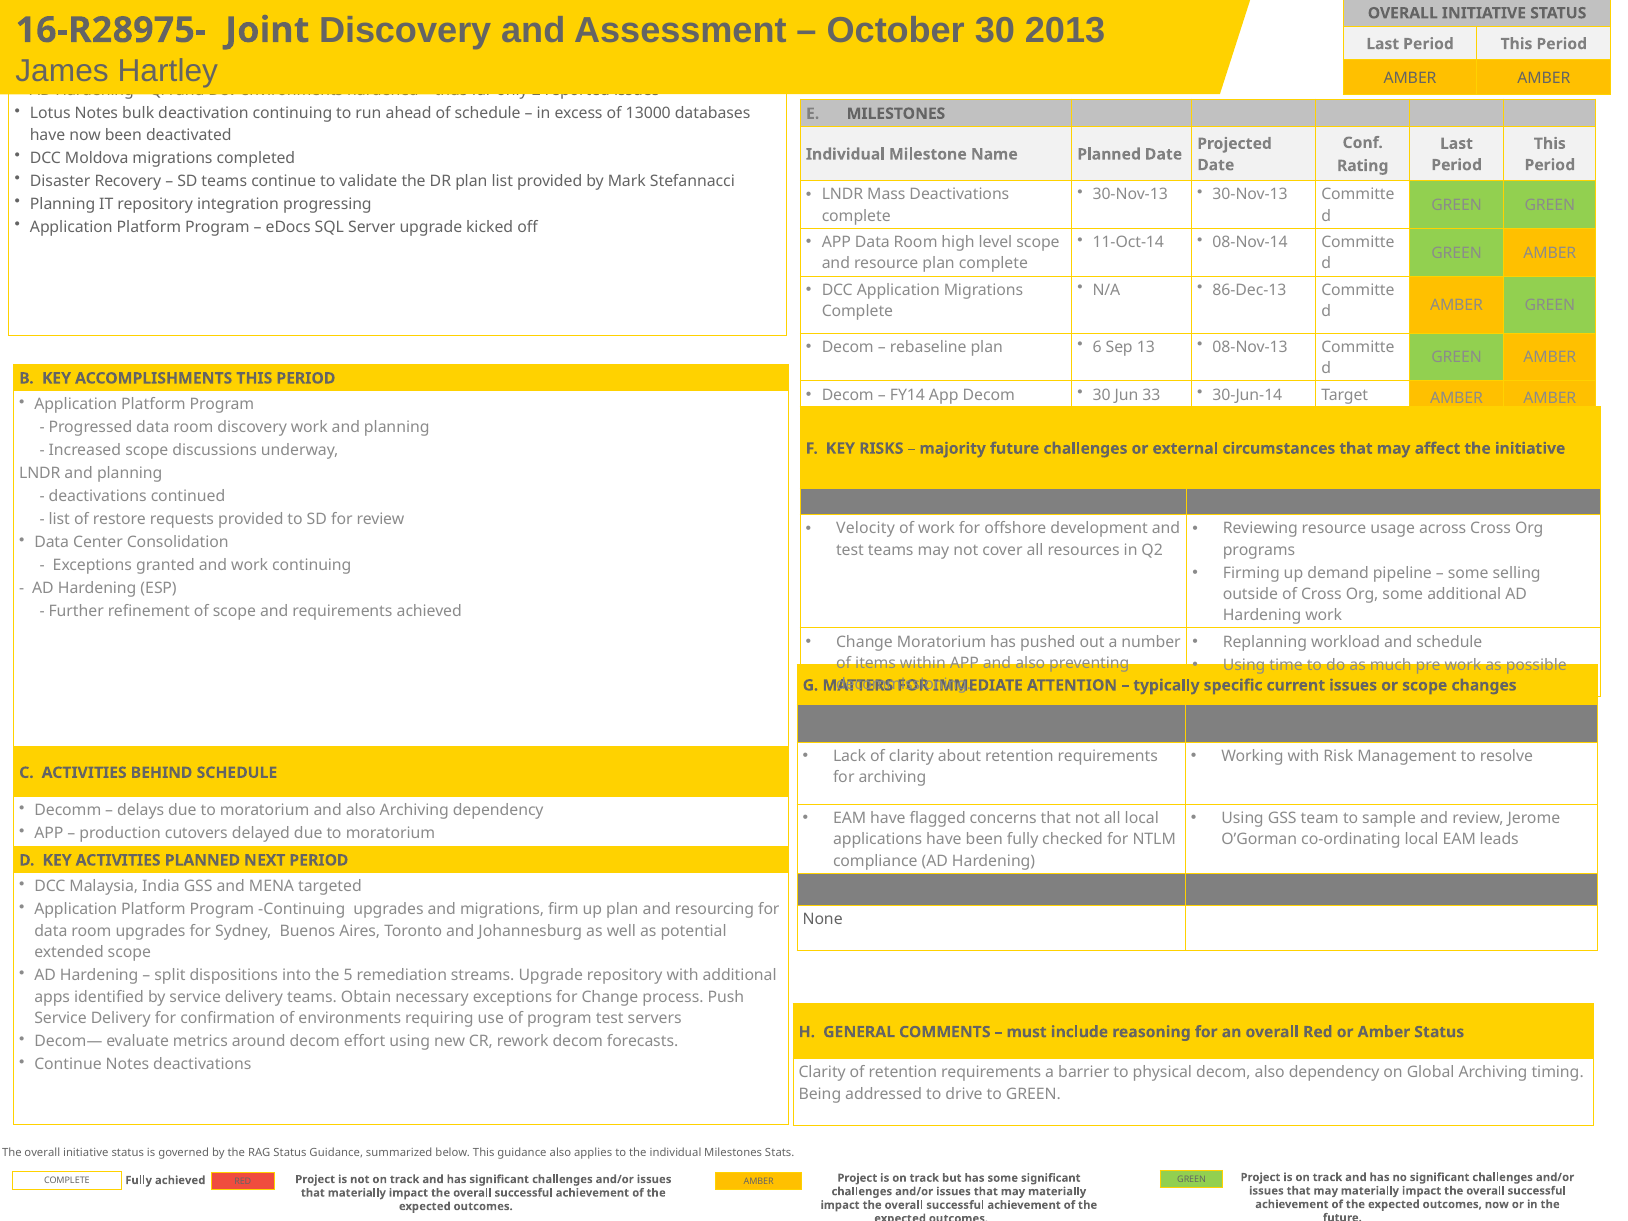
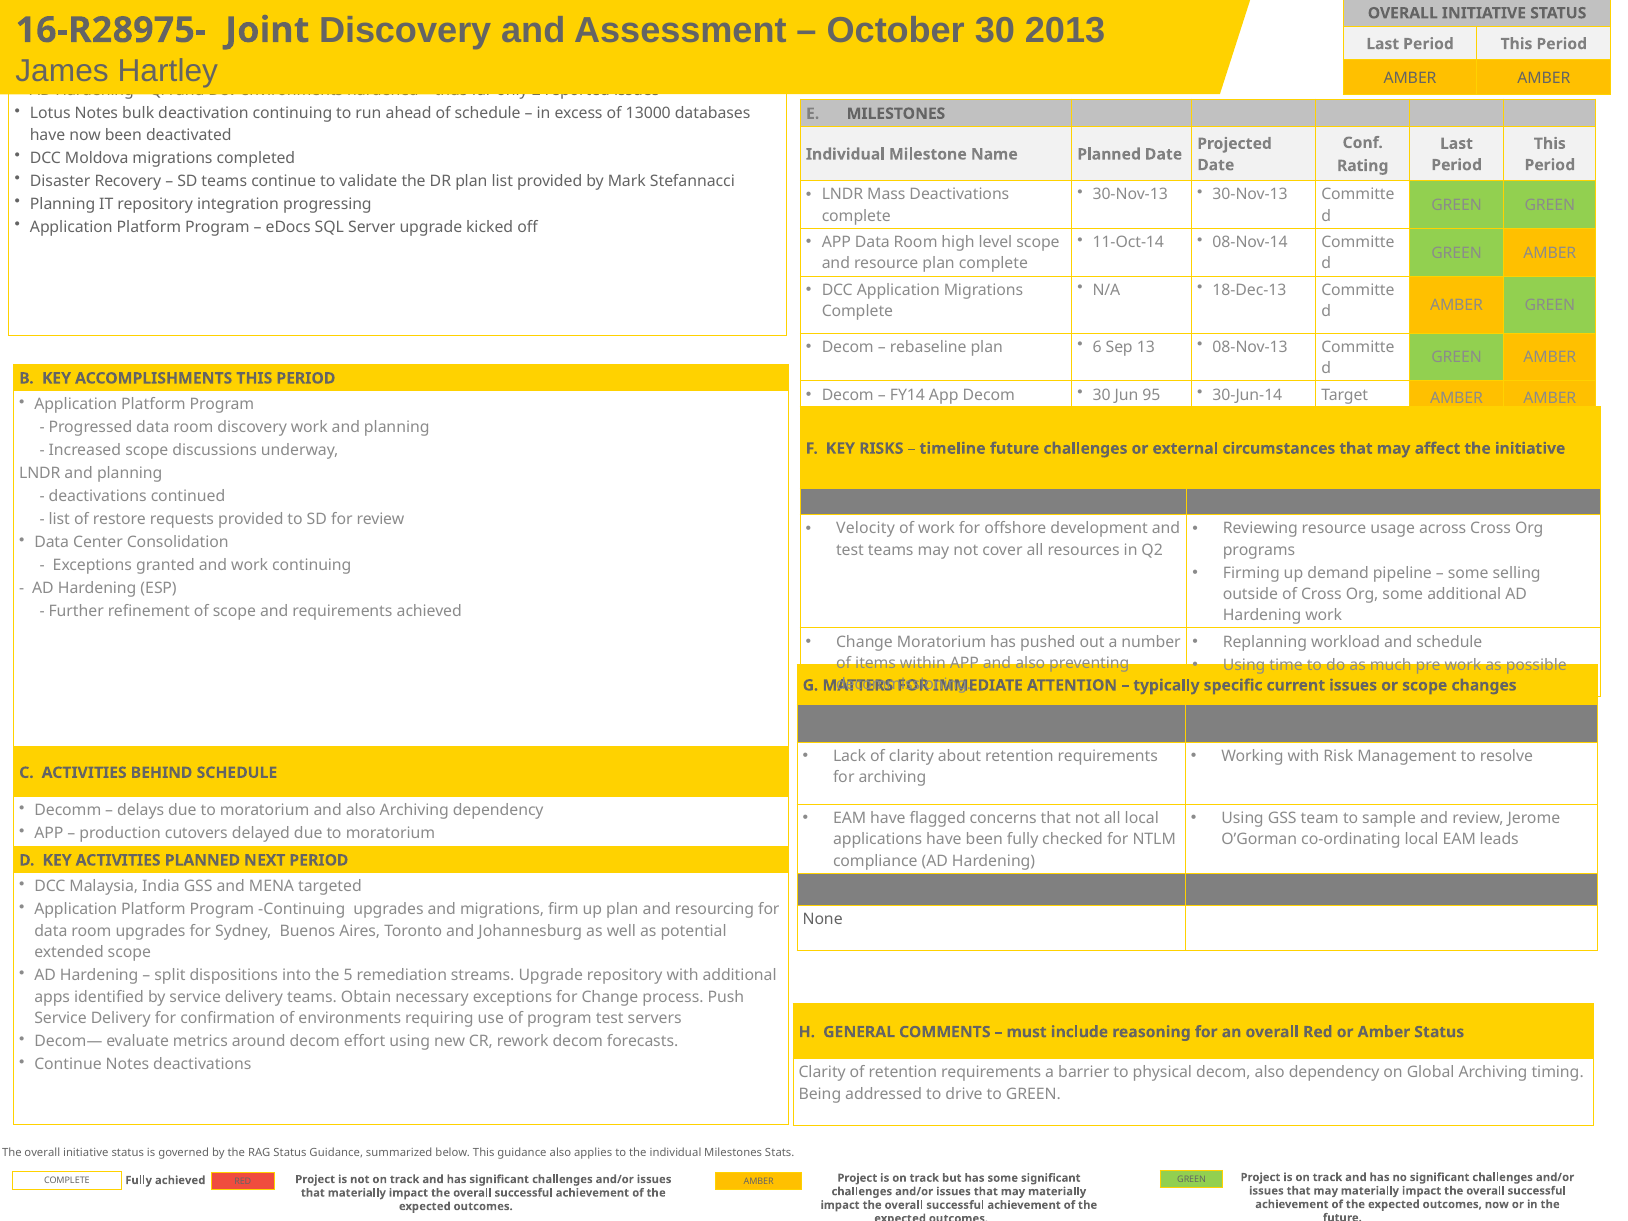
86-Dec-13: 86-Dec-13 -> 18-Dec-13 (1249, 290)
33: 33 -> 95 (1151, 395)
majority: majority -> timeline (953, 449)
